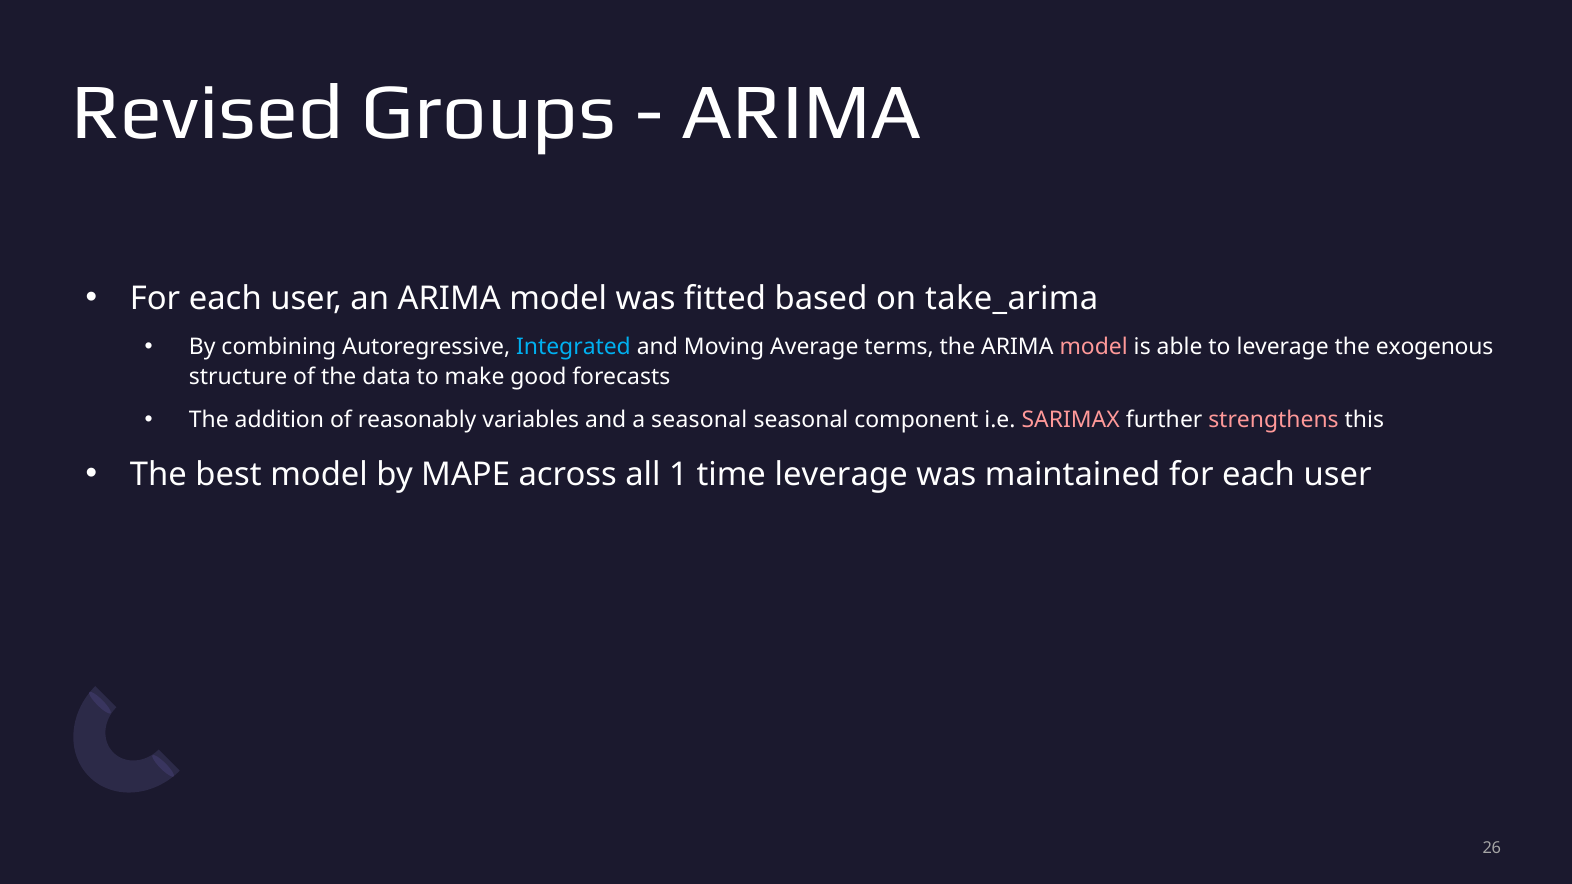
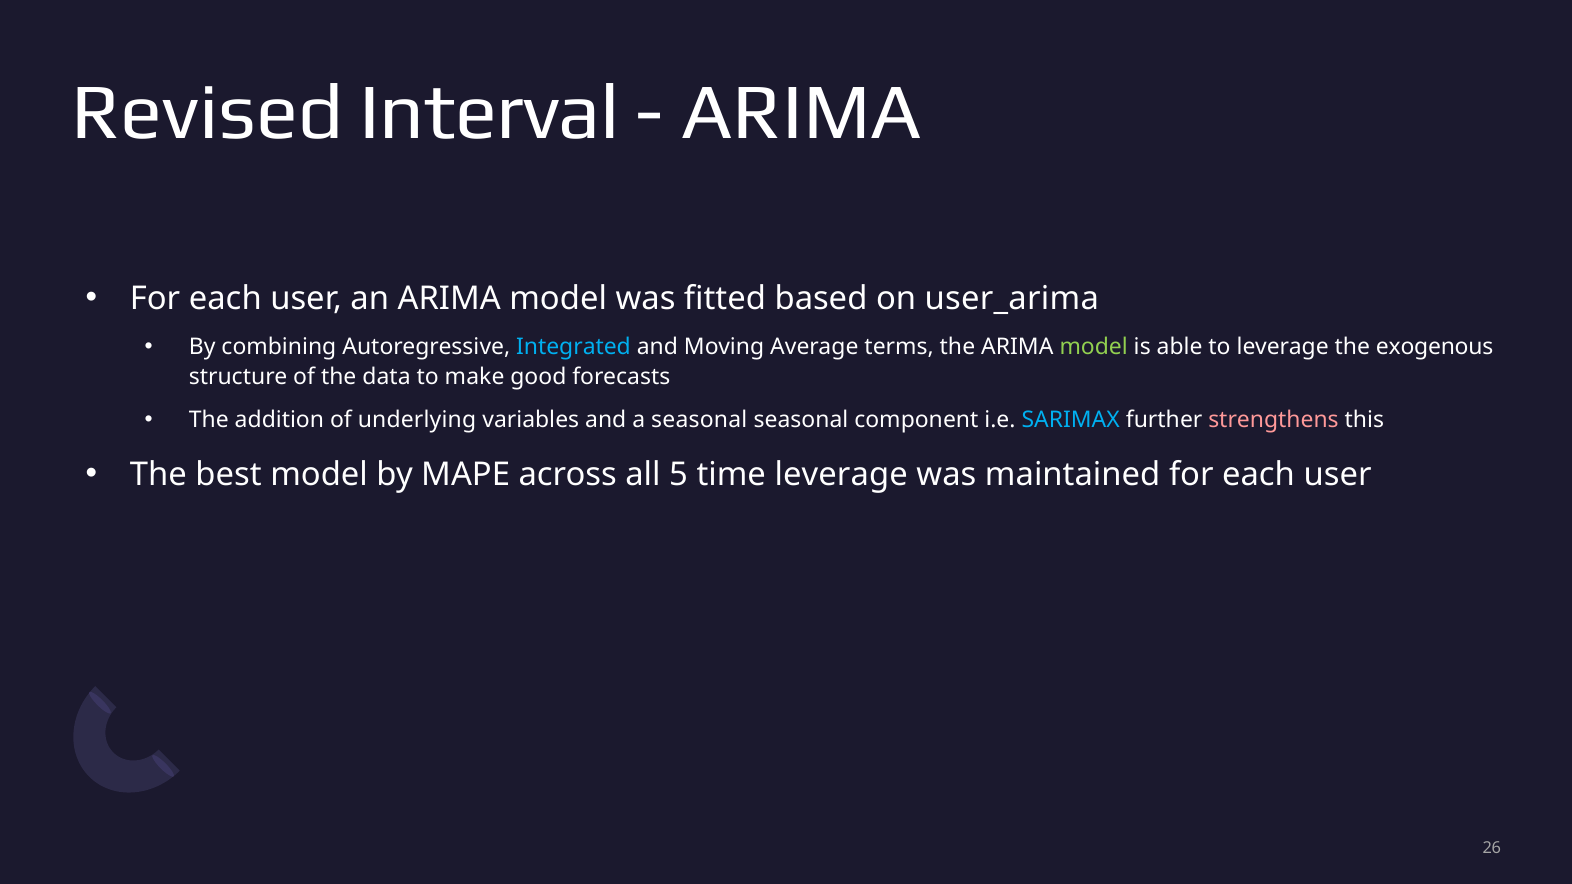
Groups: Groups -> Interval (490, 113)
take_arima: take_arima -> user_arima (1012, 298)
model colour: pink -> light green (1094, 347)
reasonably: reasonably -> underlying (417, 420)
SARIMAX colour: pink -> light blue (1071, 420)
1: 1 -> 5 (679, 475)
